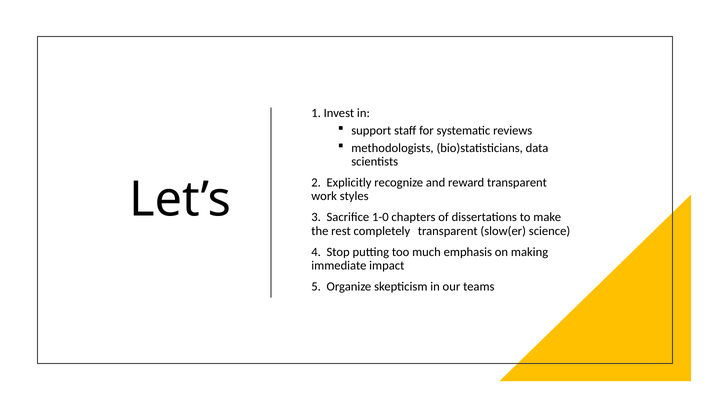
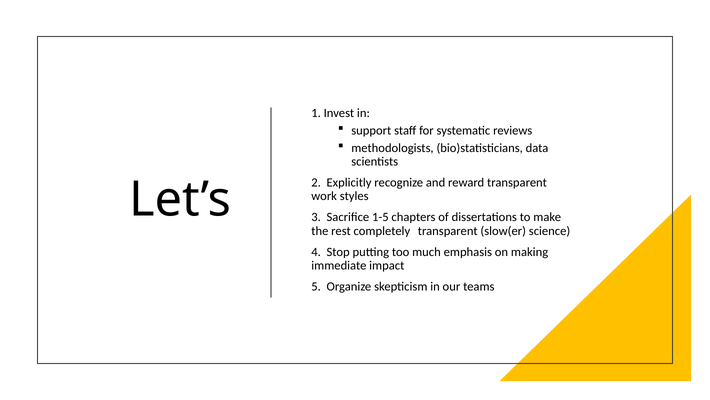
1-0: 1-0 -> 1-5 (380, 217)
